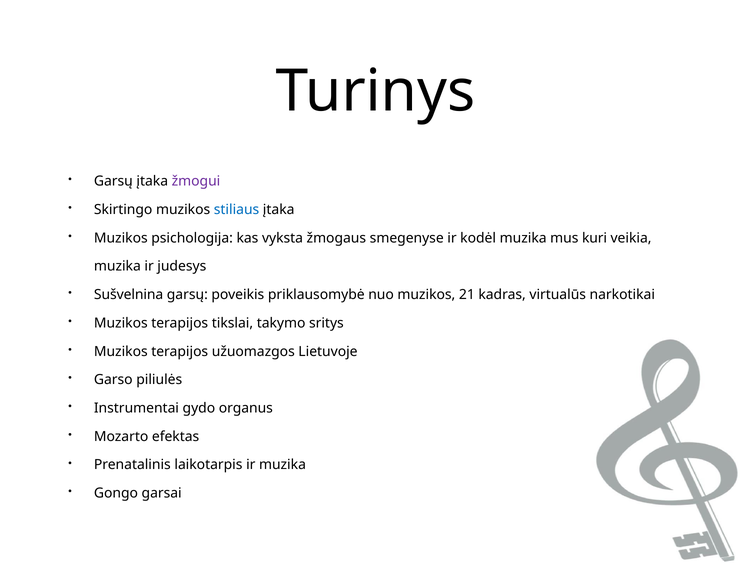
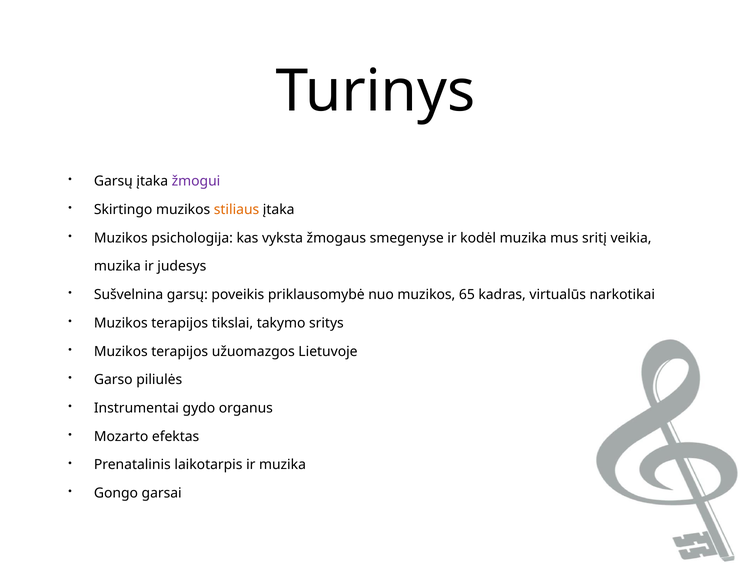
stiliaus colour: blue -> orange (237, 210)
kuri: kuri -> sritį (594, 238)
21: 21 -> 65 (467, 295)
